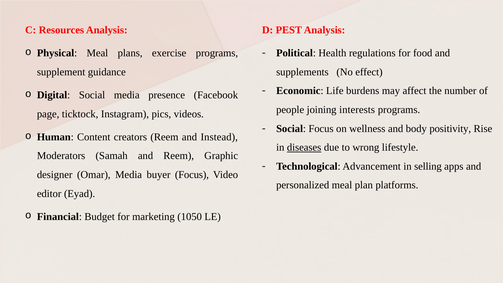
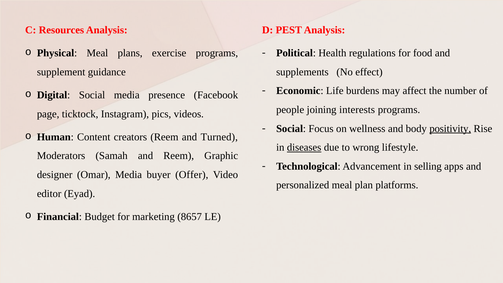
positivity underline: none -> present (450, 129)
Instead: Instead -> Turned (219, 137)
buyer Focus: Focus -> Offer (192, 175)
1050: 1050 -> 8657 (190, 217)
